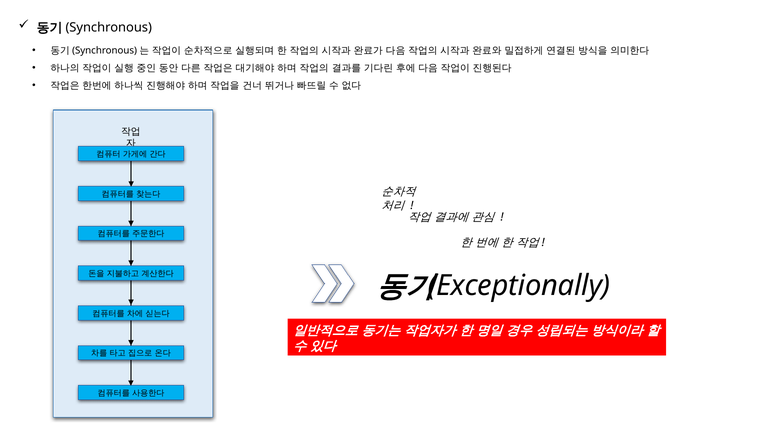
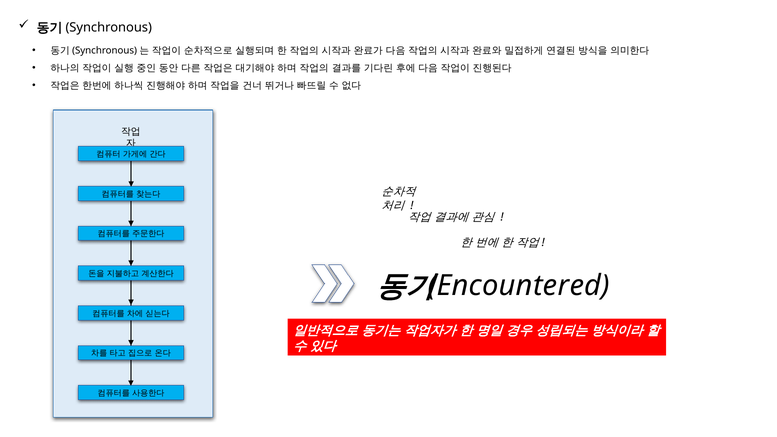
Exceptionally: Exceptionally -> Encountered (519, 286)
